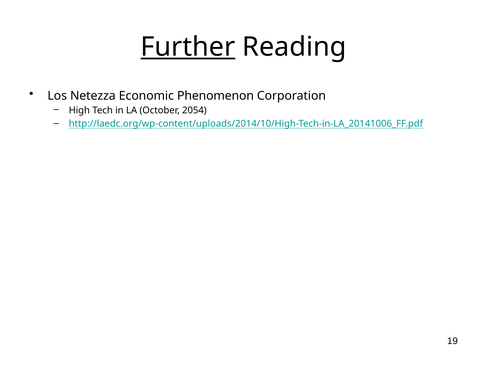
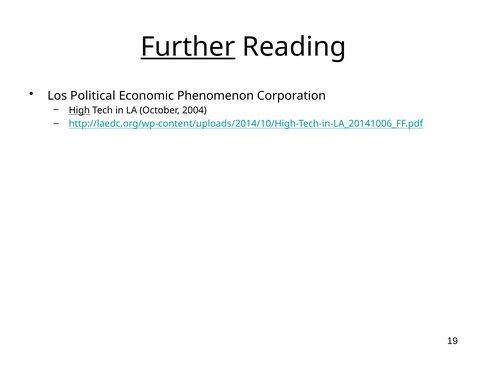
Netezza: Netezza -> Political (93, 96)
High underline: none -> present (79, 111)
2054: 2054 -> 2004 (194, 111)
